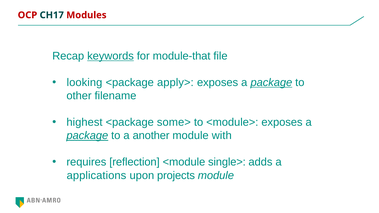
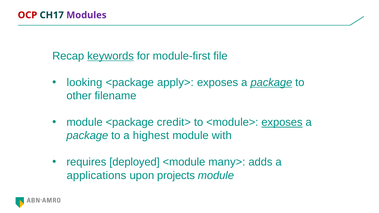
Modules colour: red -> purple (86, 15)
module-that: module-that -> module-first (182, 56)
highest: highest -> module (85, 122)
some>: some> -> credit> (174, 122)
exposes underline: none -> present (282, 122)
package underline: present -> none (87, 136)
another: another -> highest (151, 136)
reflection: reflection -> deployed (134, 162)
single>: single> -> many> (227, 162)
